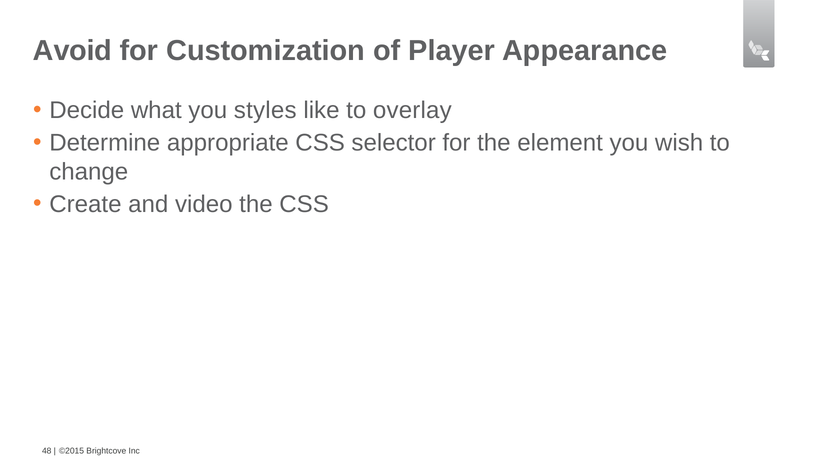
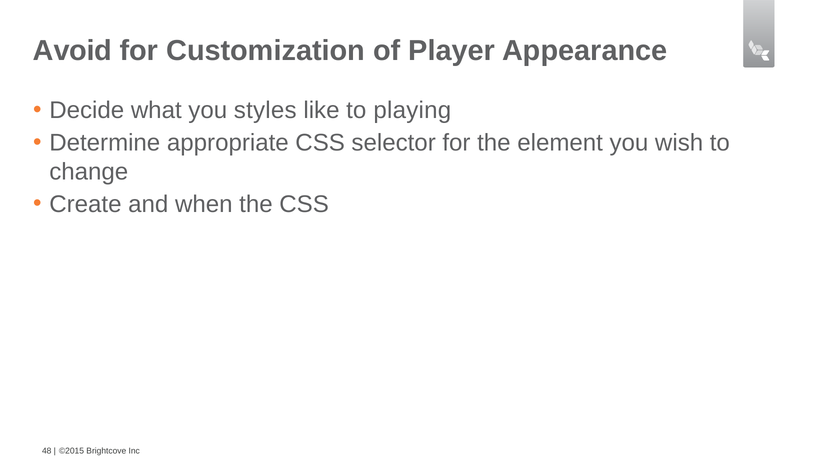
overlay: overlay -> playing (412, 110)
video: video -> when (204, 204)
